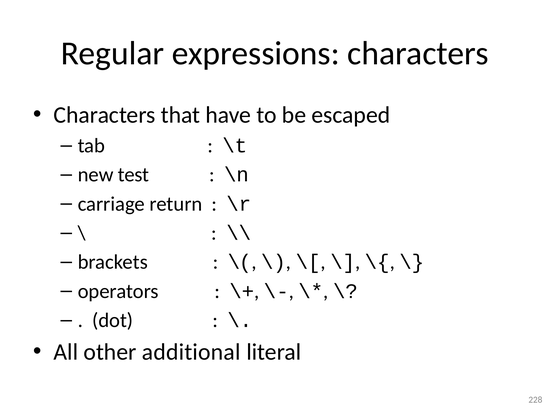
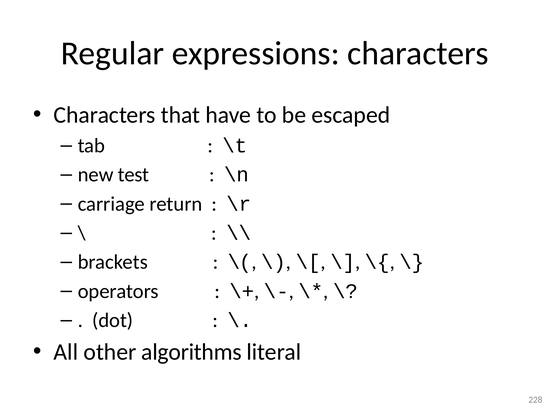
additional: additional -> algorithms (191, 352)
